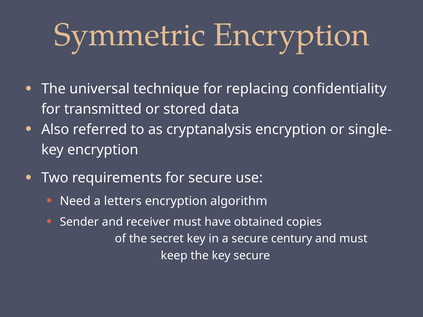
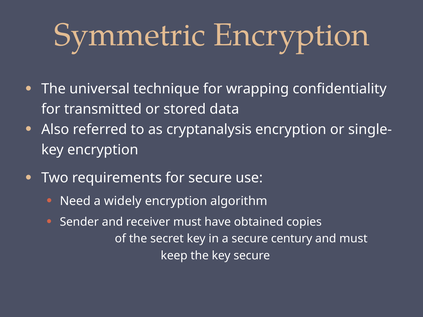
replacing: replacing -> wrapping (257, 89)
letters: letters -> widely (123, 201)
